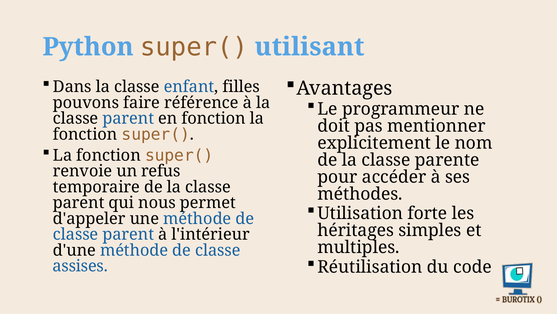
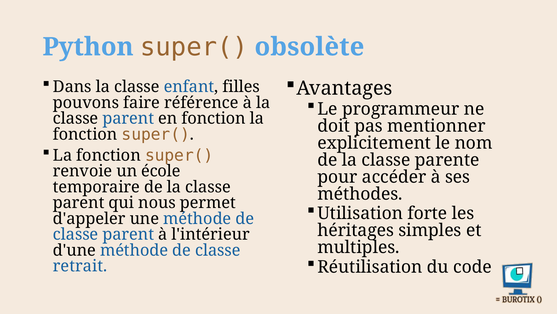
utilisant: utilisant -> obsolète (309, 47)
refus: refus -> école (161, 171)
assises: assises -> retrait (80, 266)
